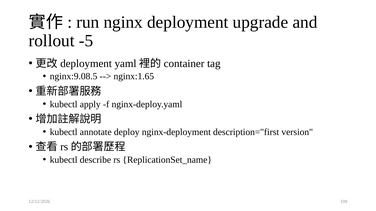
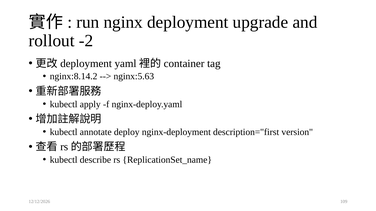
-5: -5 -> -2 (86, 41)
nginx:9.08.5: nginx:9.08.5 -> nginx:8.14.2 (74, 77)
nginx:1.65: nginx:1.65 -> nginx:5.63 (134, 77)
